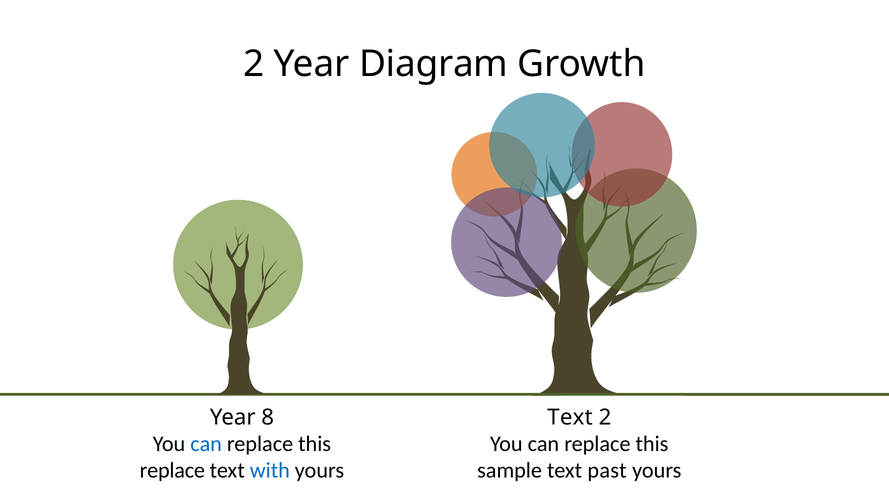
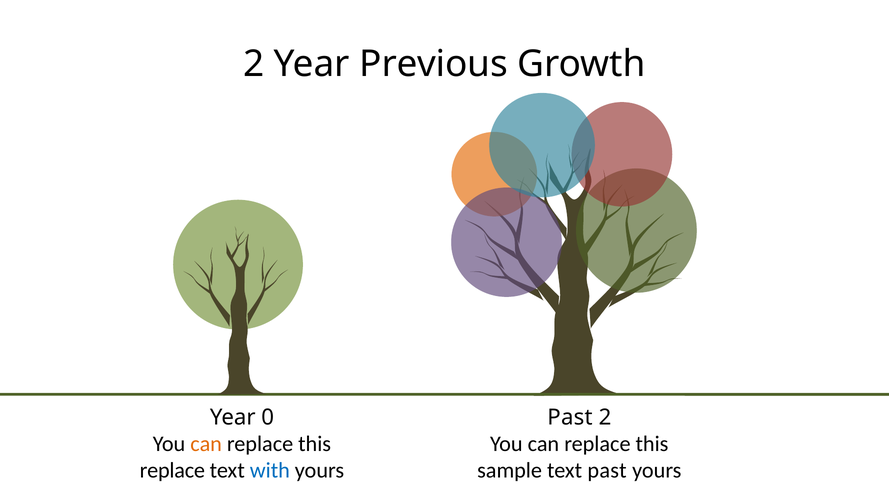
Diagram: Diagram -> Previous (434, 64)
8: 8 -> 0 (268, 417)
Text: Text -> Past (570, 417)
can colour: blue -> orange (206, 444)
